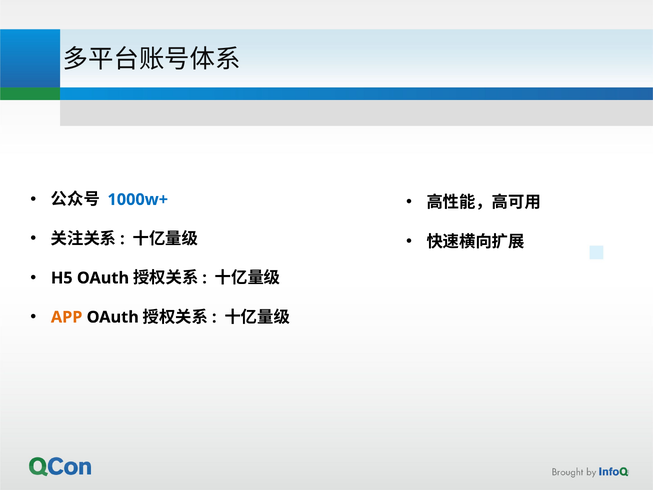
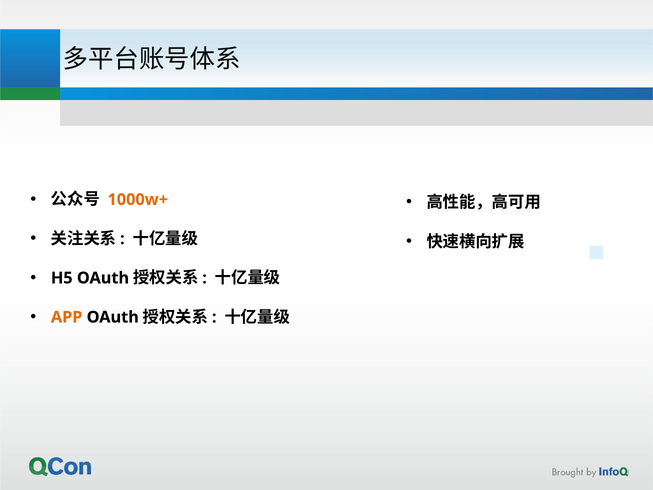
1000w+ colour: blue -> orange (138, 199)
